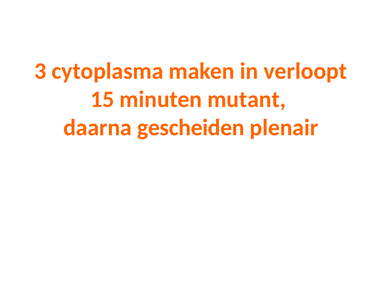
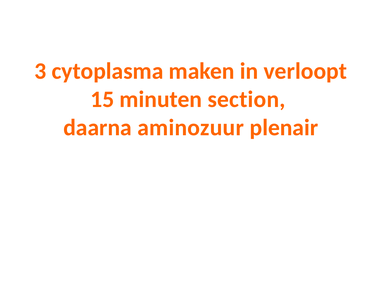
mutant: mutant -> section (246, 99)
gescheiden: gescheiden -> aminozuur (191, 128)
